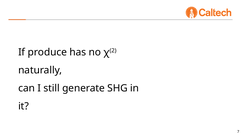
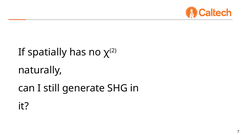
produce: produce -> spatially (47, 52)
